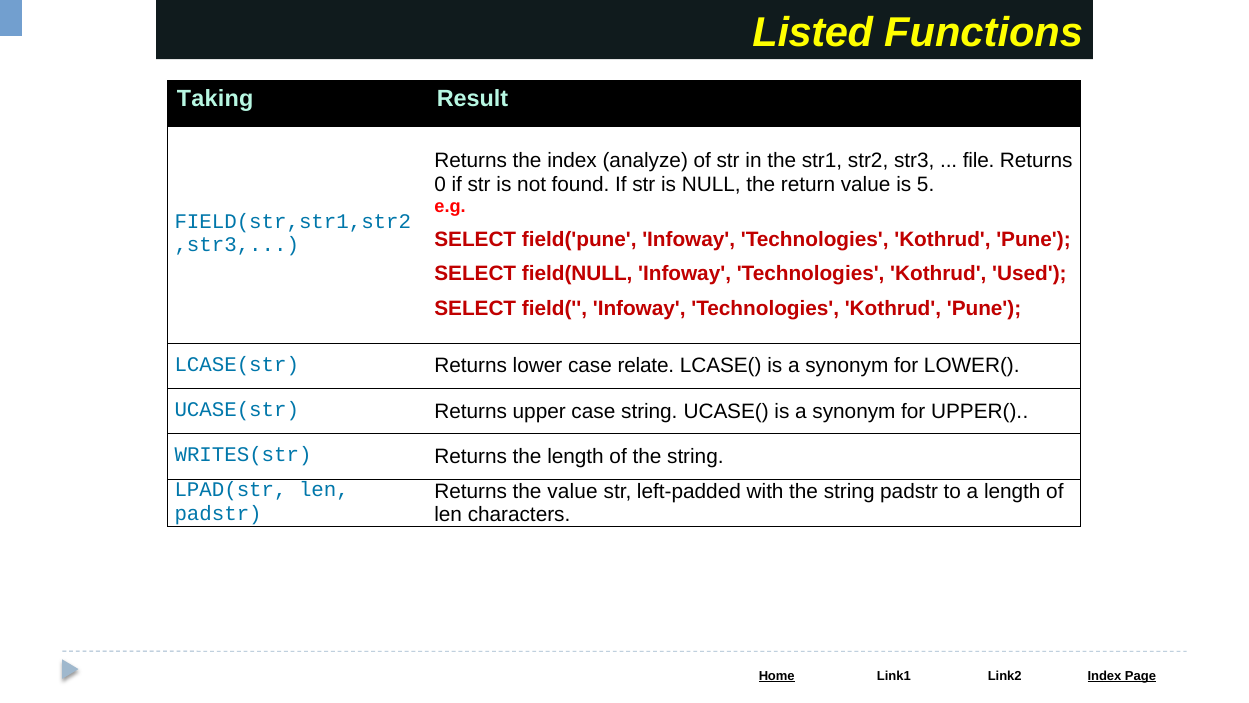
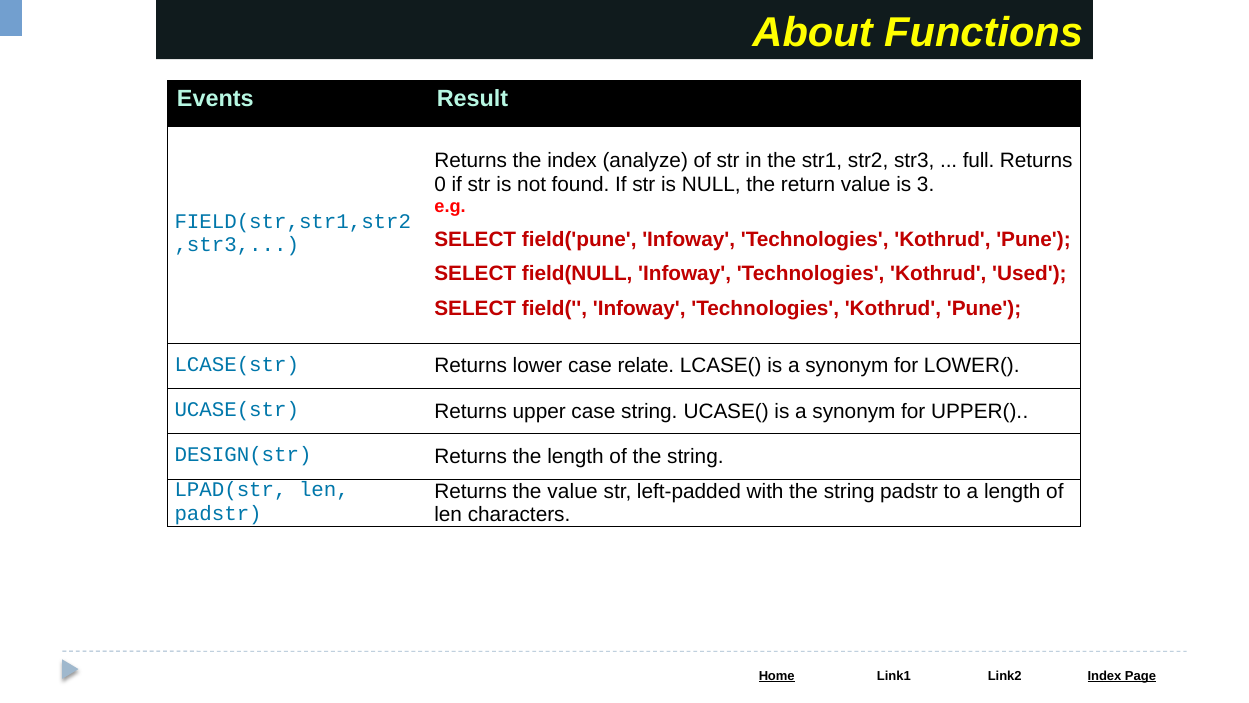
Listed: Listed -> About (813, 33)
Taking: Taking -> Events (215, 99)
file: file -> full (979, 161)
5: 5 -> 3 (926, 184)
WRITES(str: WRITES(str -> DESIGN(str (243, 455)
